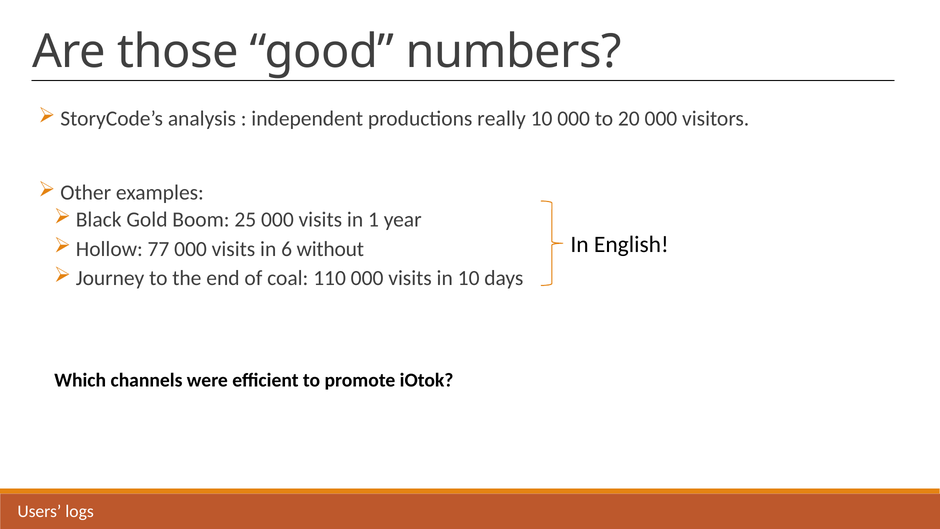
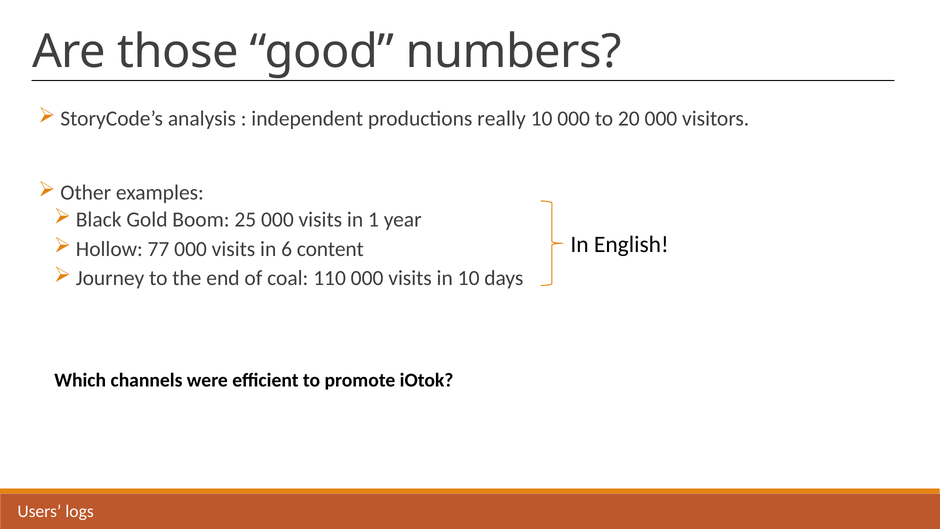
without: without -> content (330, 249)
